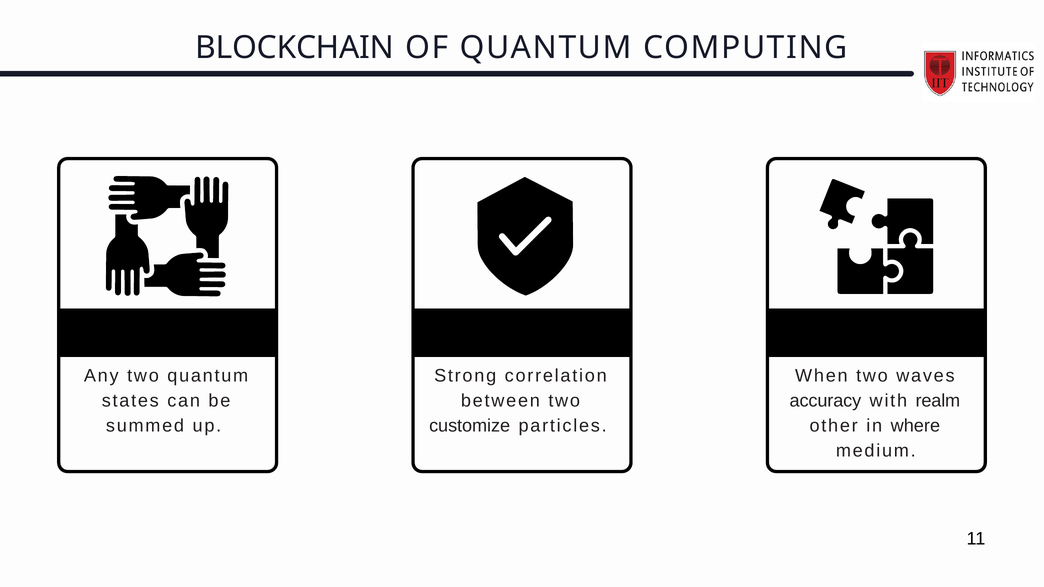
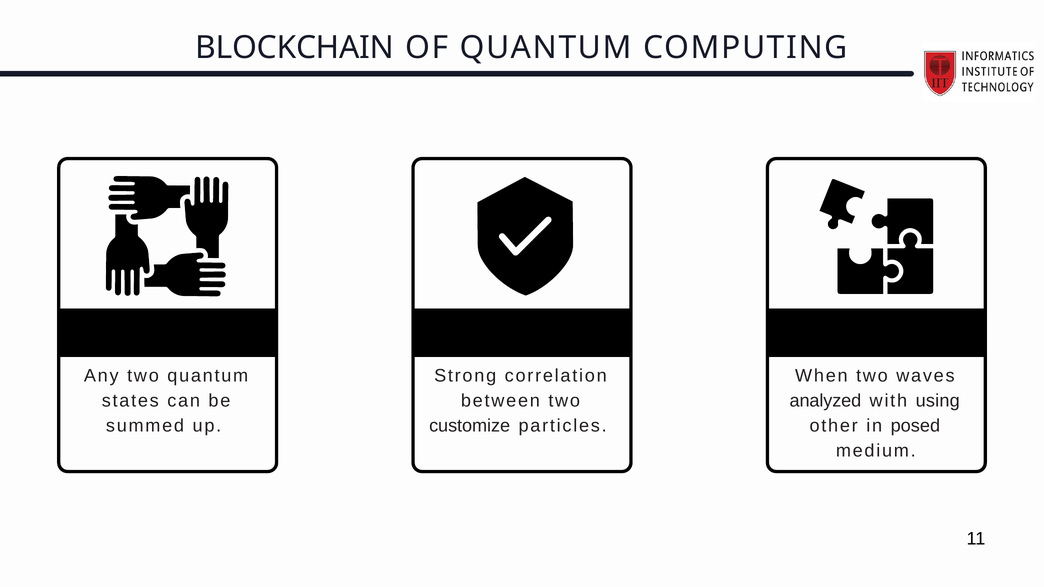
accuracy: accuracy -> analyzed (825, 401)
realm: realm -> using (938, 401)
where: where -> posed (915, 426)
